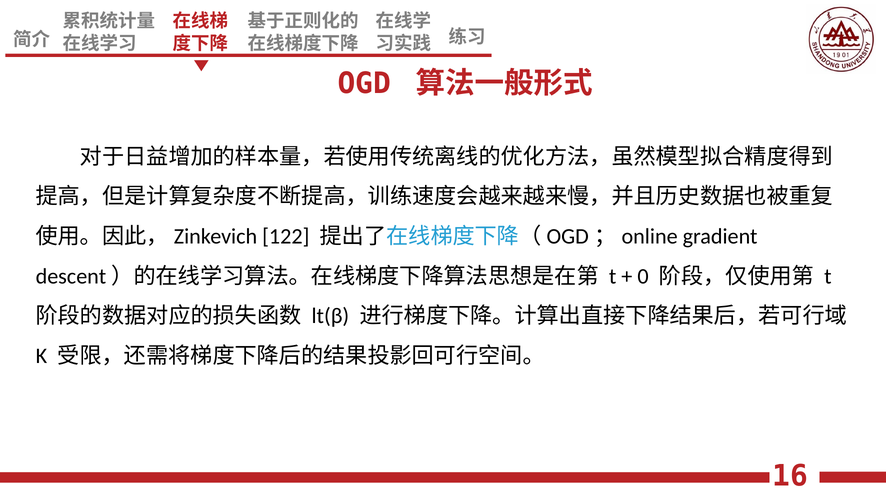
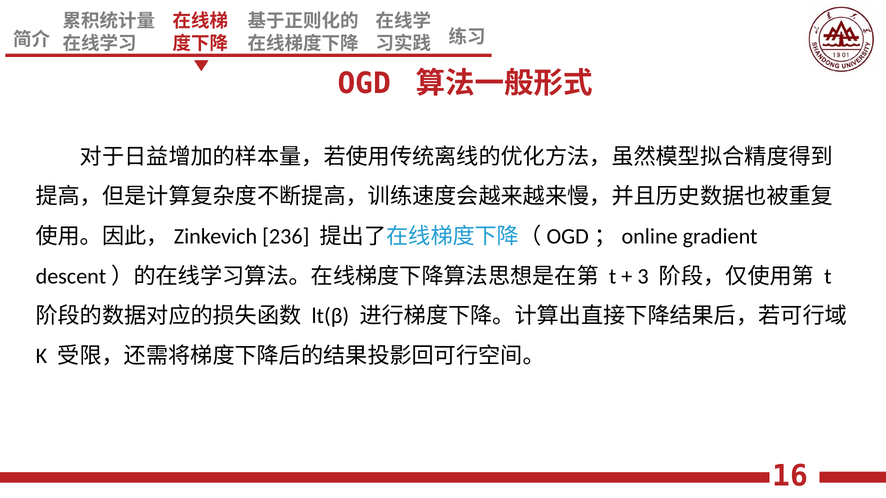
122: 122 -> 236 (286, 237)
0: 0 -> 3 (643, 277)
